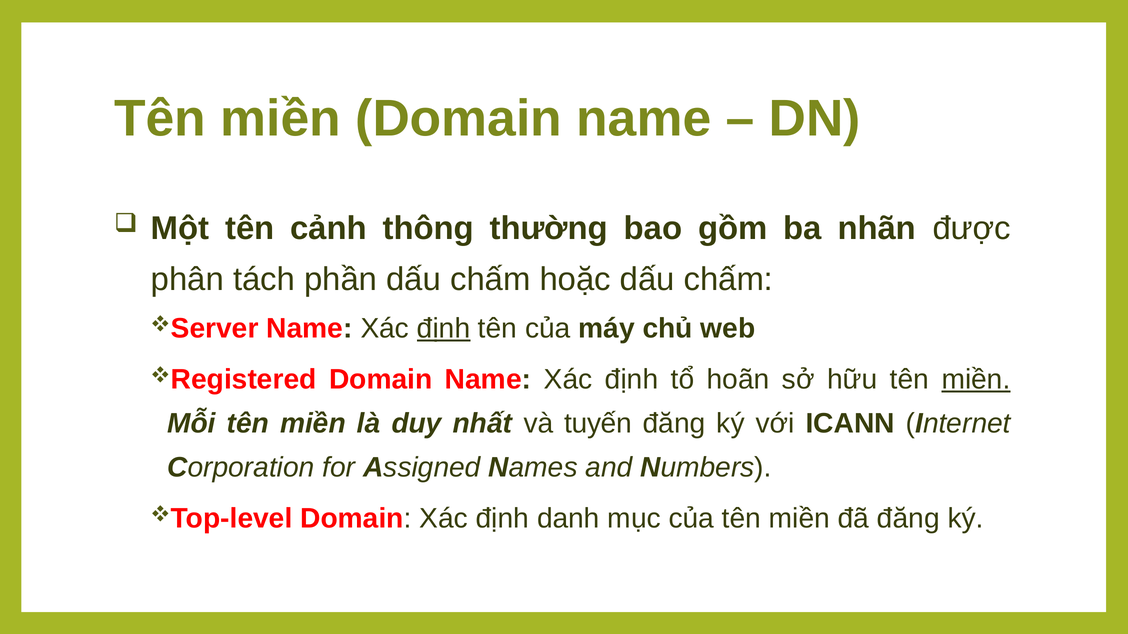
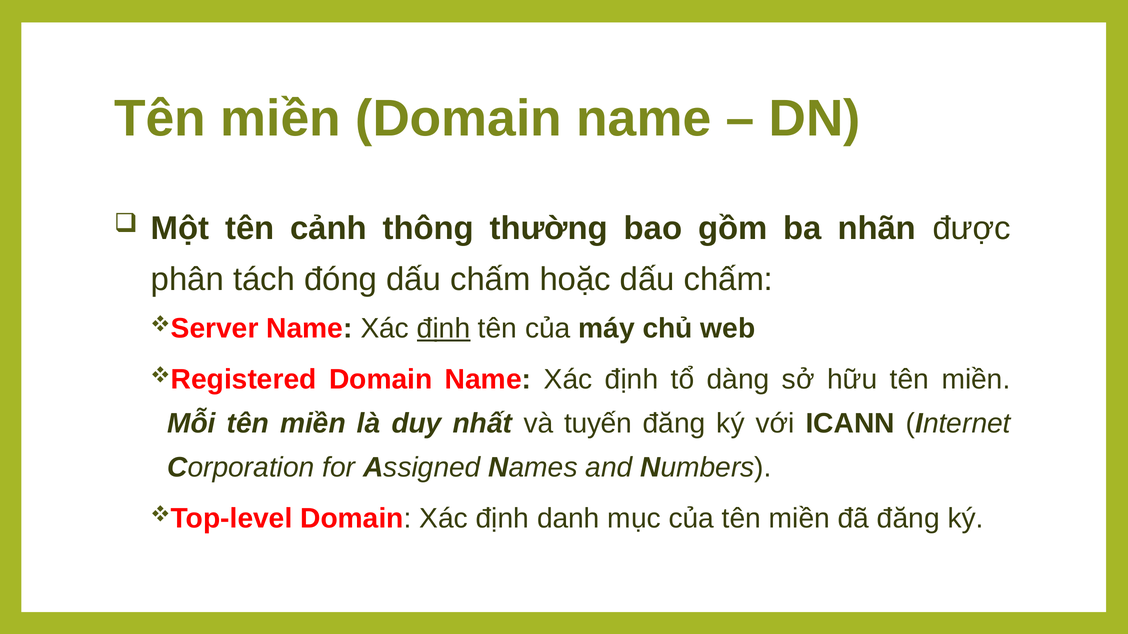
phần: phần -> đóng (341, 280)
hoãn: hoãn -> dàng (738, 380)
miền underline: present -> none (976, 380)
